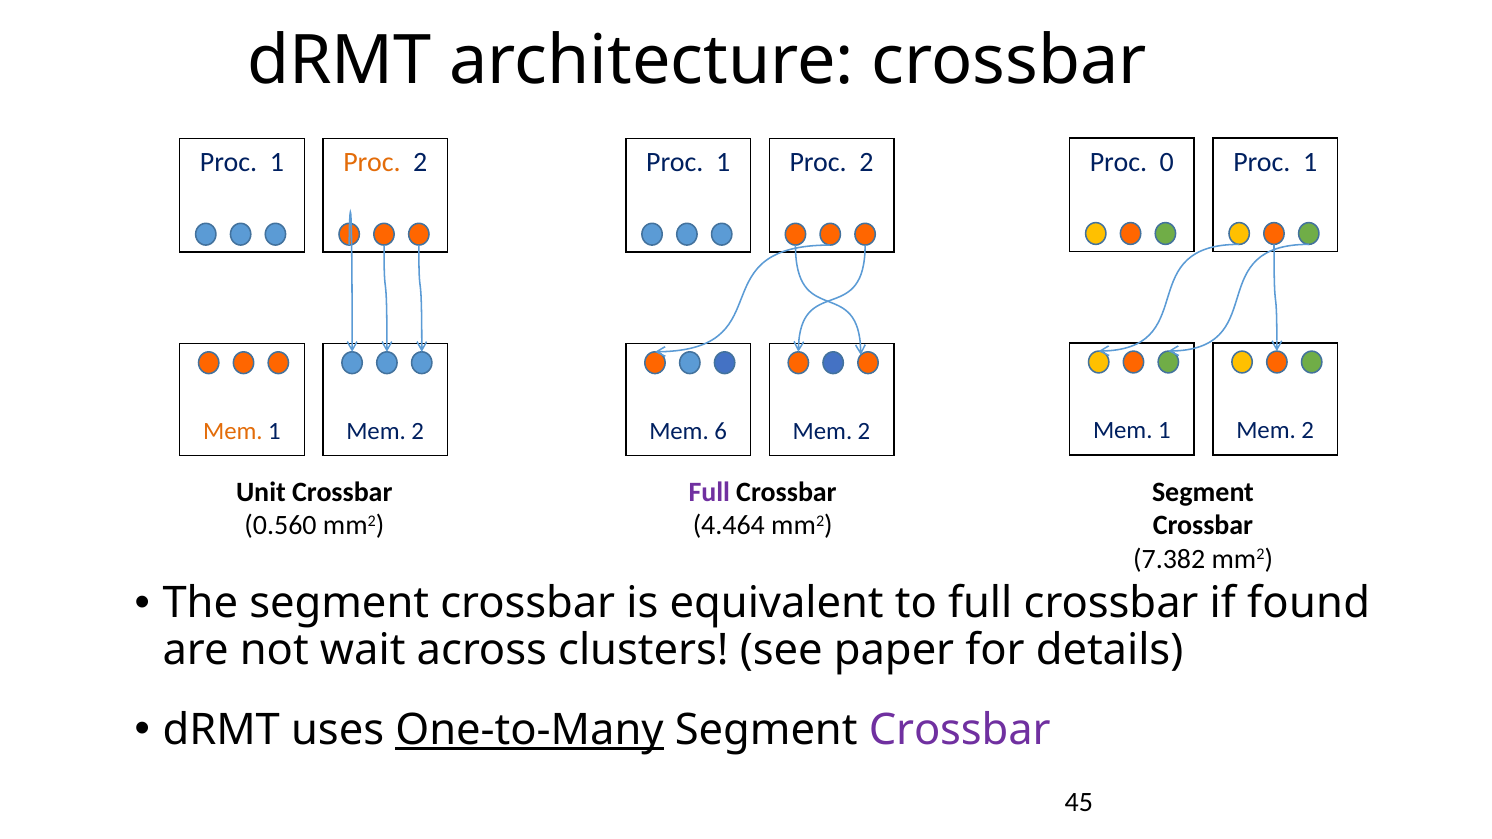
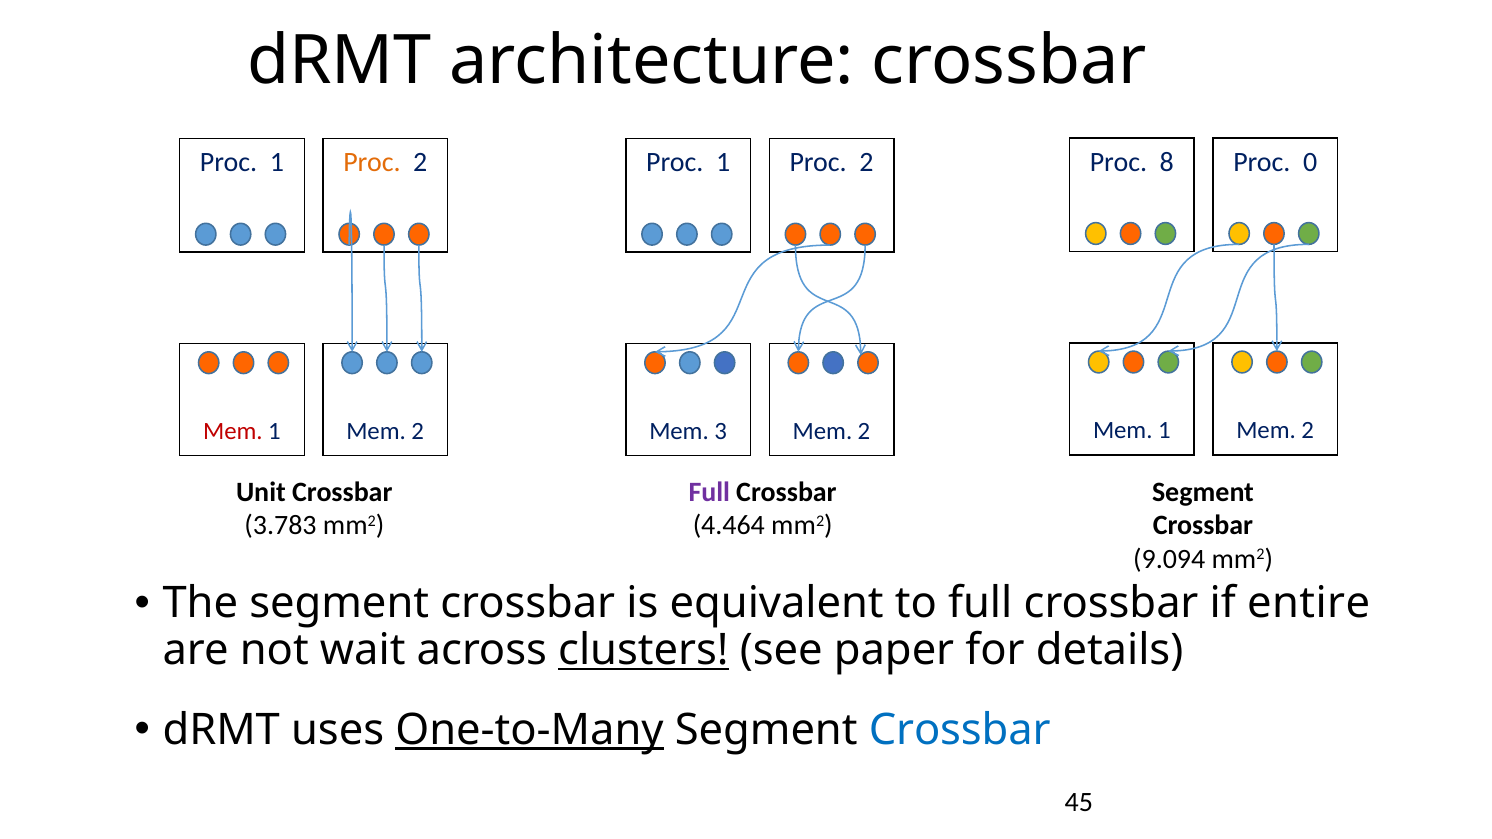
0: 0 -> 8 (1167, 162)
1: 1 -> 0 (1310, 162)
Mem colour: orange -> red (233, 431)
6: 6 -> 3 (721, 431)
0.560: 0.560 -> 3.783 (281, 526)
7.382: 7.382 -> 9.094 (1169, 559)
found: found -> entire (1309, 604)
clusters underline: none -> present (643, 650)
Crossbar colour: purple -> blue (960, 730)
